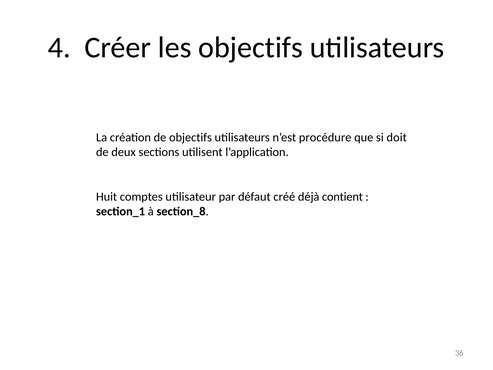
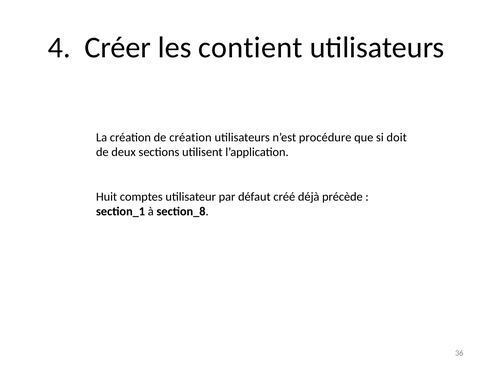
les objectifs: objectifs -> contient (250, 48)
de objectifs: objectifs -> création (190, 137)
contient: contient -> précède (342, 196)
